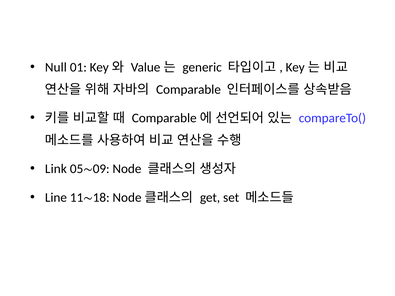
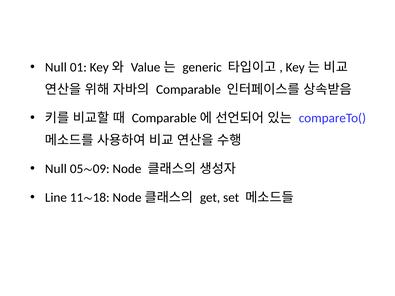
Link: Link -> Null (56, 169)
